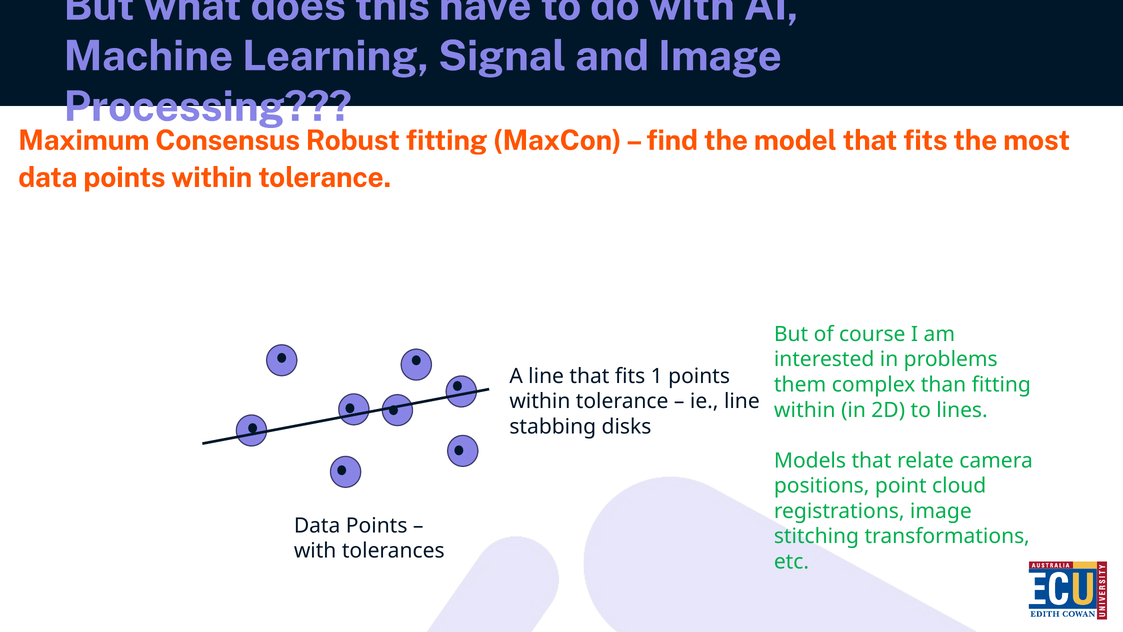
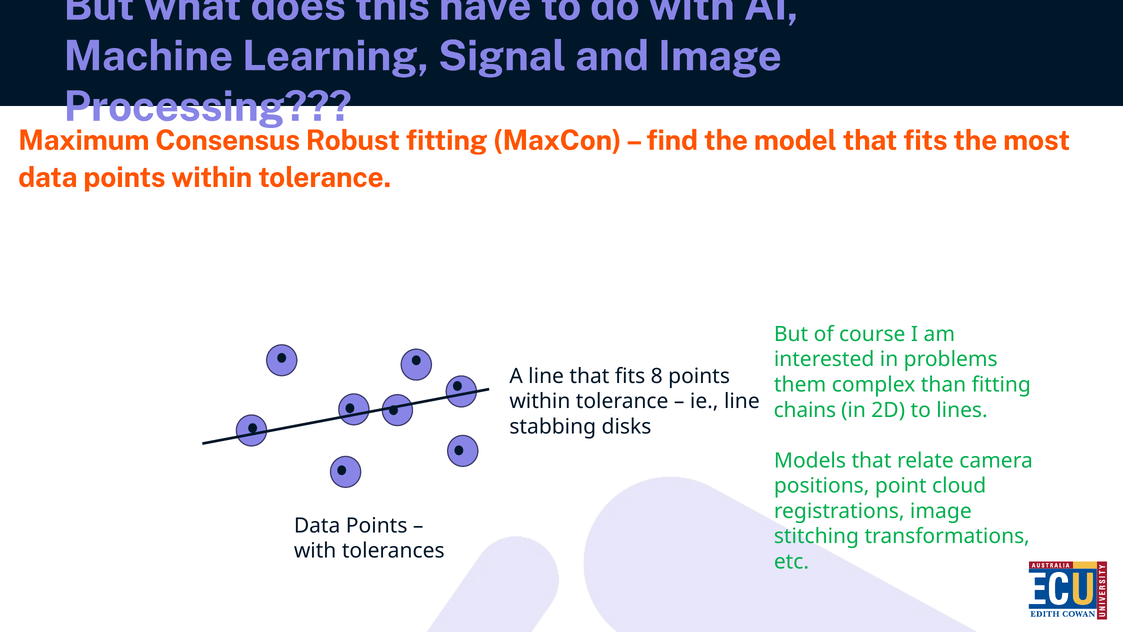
1: 1 -> 8 (657, 376)
within: within -> chains (805, 410)
